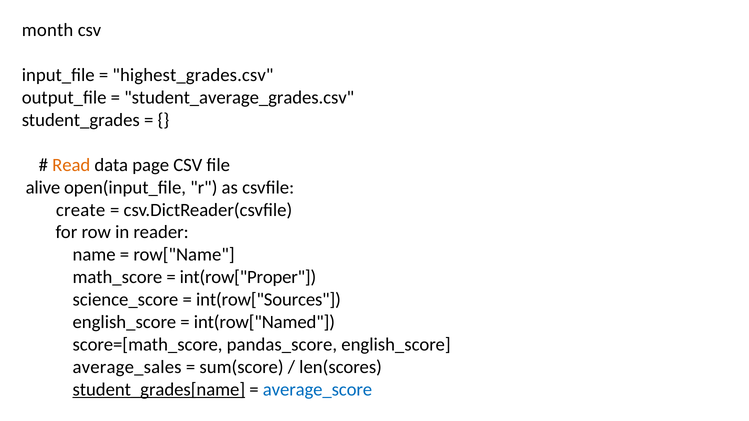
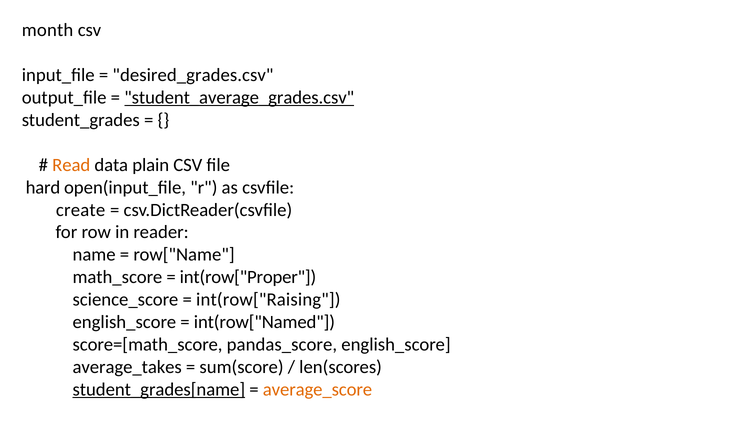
highest_grades.csv: highest_grades.csv -> desired_grades.csv (193, 75)
student_average_grades.csv underline: none -> present (239, 98)
page: page -> plain (151, 165)
alive: alive -> hard (43, 188)
int(row["Sources: int(row["Sources -> int(row["Raising (268, 300)
average_sales: average_sales -> average_takes (127, 367)
average_score colour: blue -> orange (317, 390)
